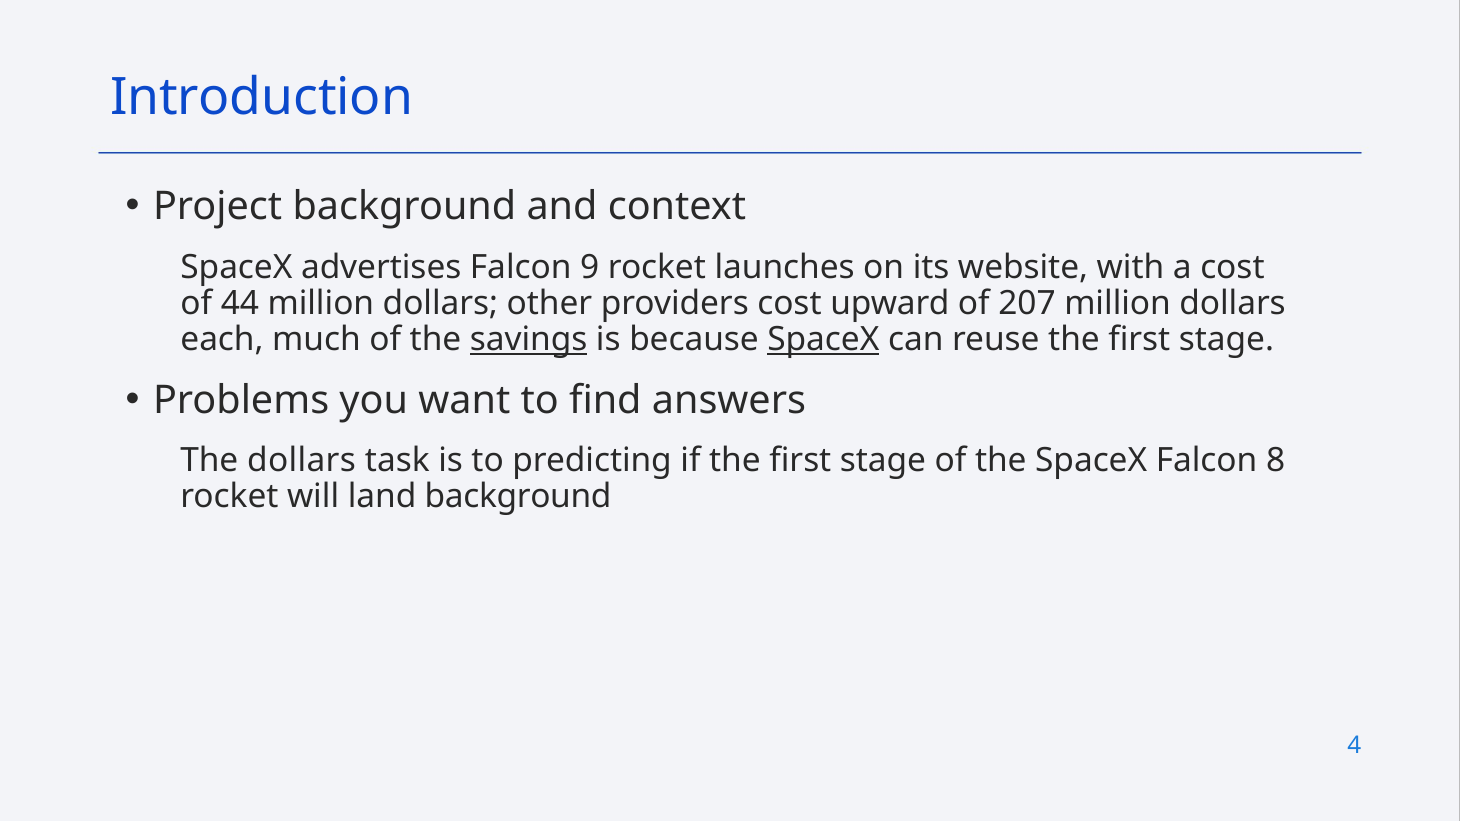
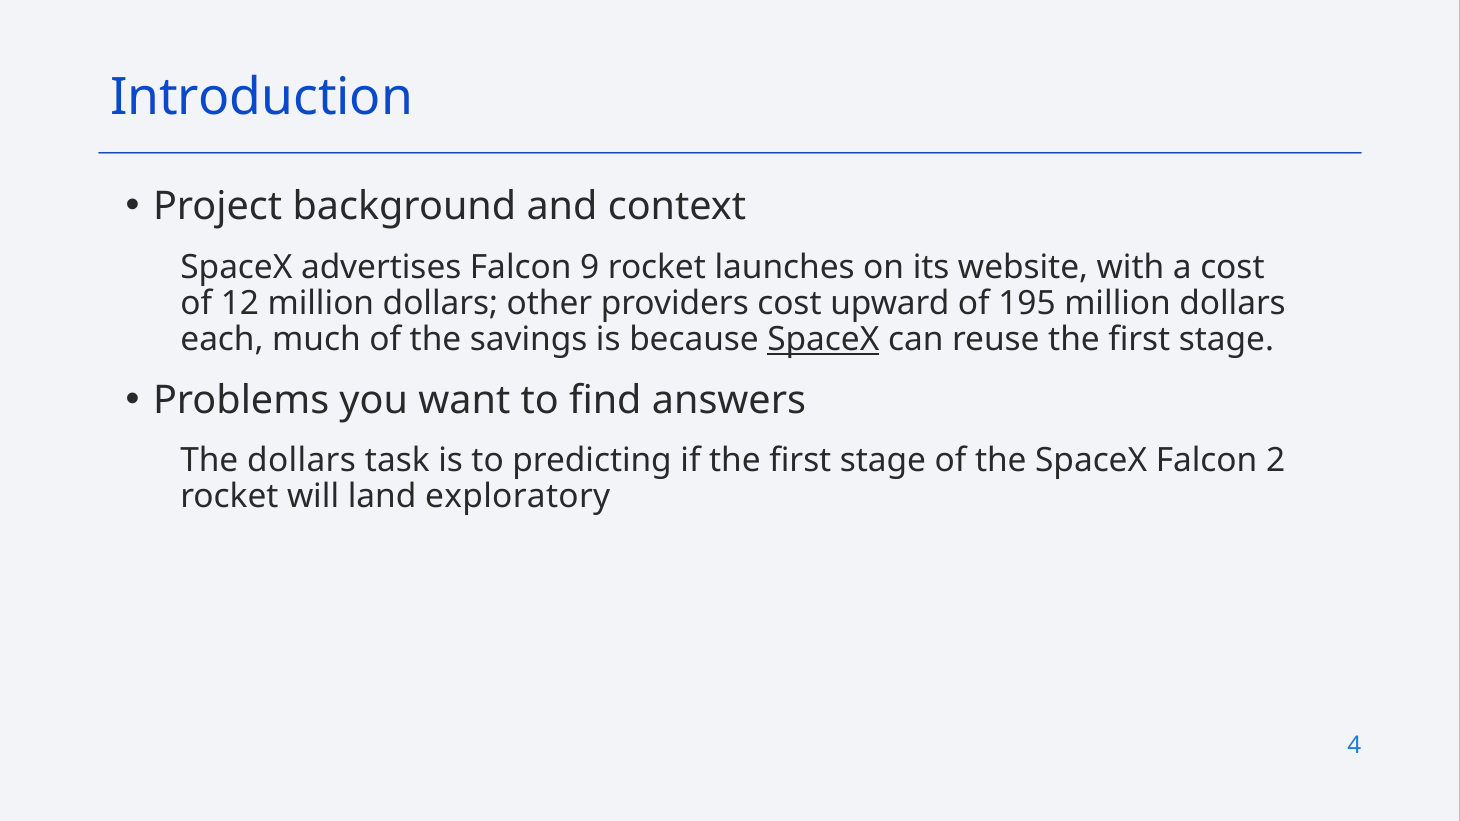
44: 44 -> 12 (240, 303)
207: 207 -> 195 (1027, 303)
savings underline: present -> none (529, 339)
8: 8 -> 2 (1276, 461)
land background: background -> exploratory (518, 497)
